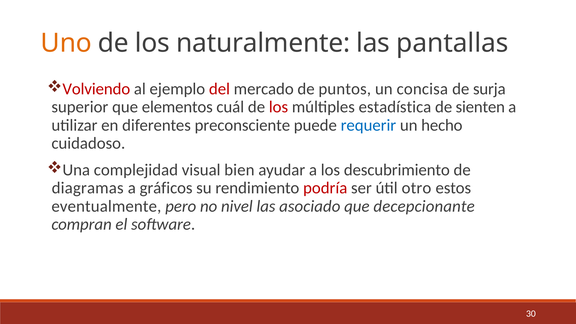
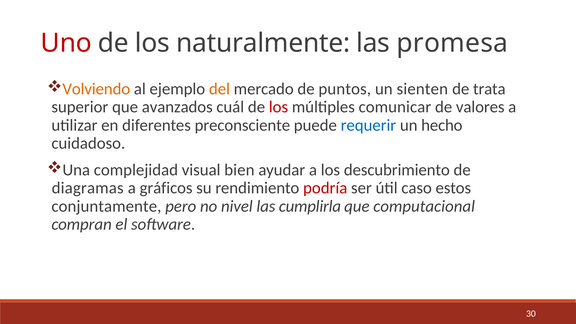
Uno colour: orange -> red (66, 43)
pantallas: pantallas -> promesa (452, 43)
Volviendo colour: red -> orange (96, 89)
del colour: red -> orange (219, 89)
concisa: concisa -> sienten (422, 89)
surja: surja -> trata (489, 89)
elementos: elementos -> avanzados (177, 107)
estadística: estadística -> comunicar (395, 107)
sienten: sienten -> valores (480, 107)
otro: otro -> caso (417, 188)
eventualmente: eventualmente -> conjuntamente (106, 206)
asociado: asociado -> cumplirla (310, 206)
decepcionante: decepcionante -> computacional (424, 206)
